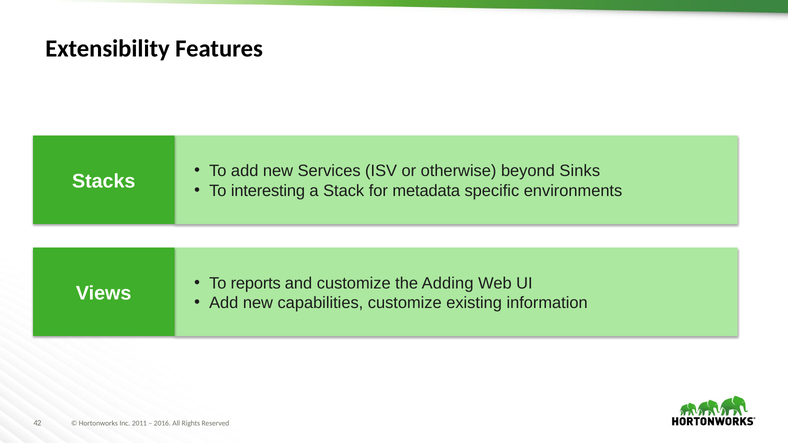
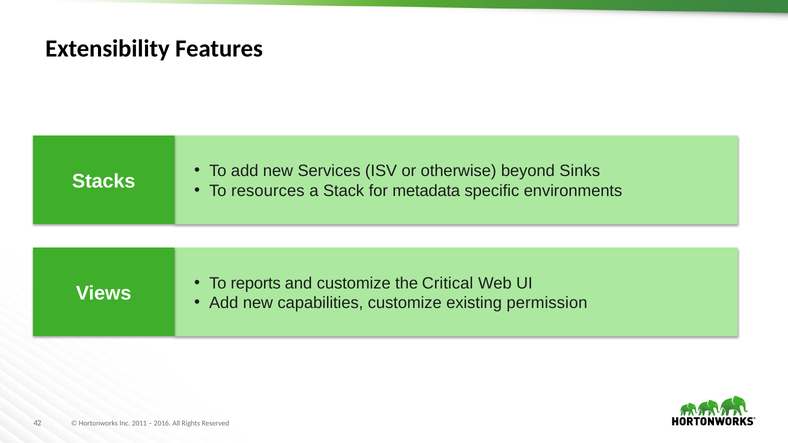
interesting: interesting -> resources (268, 191)
Adding: Adding -> Critical (448, 283)
information: information -> permission (547, 303)
